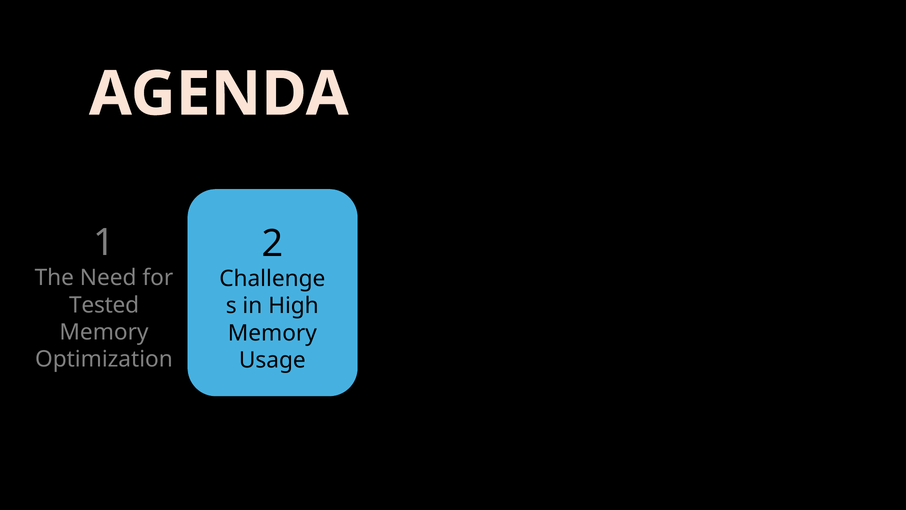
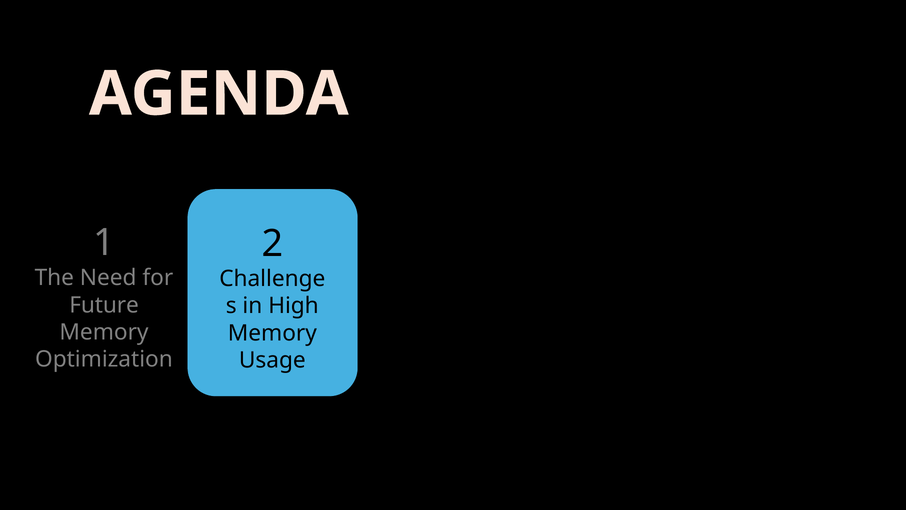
Tested: Tested -> Future (104, 305)
